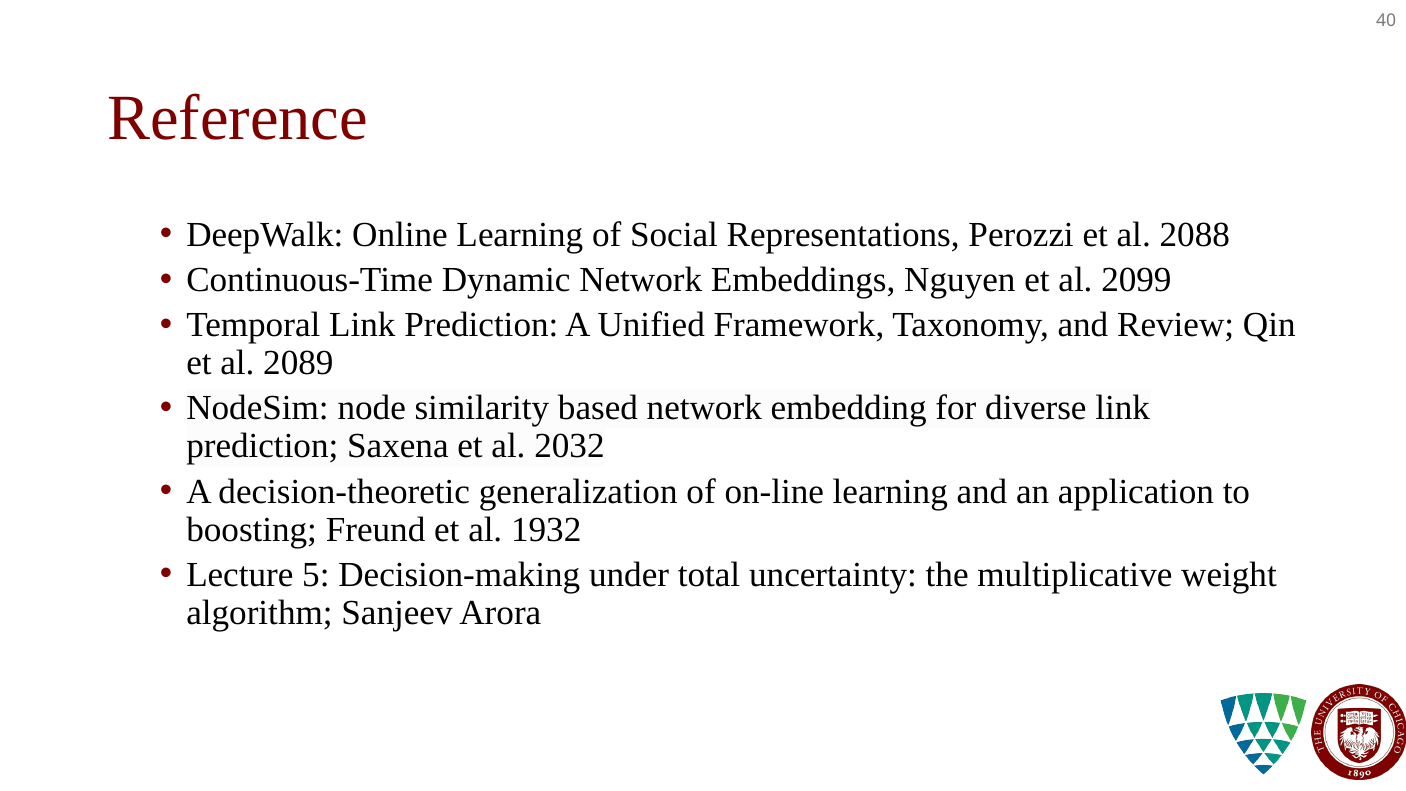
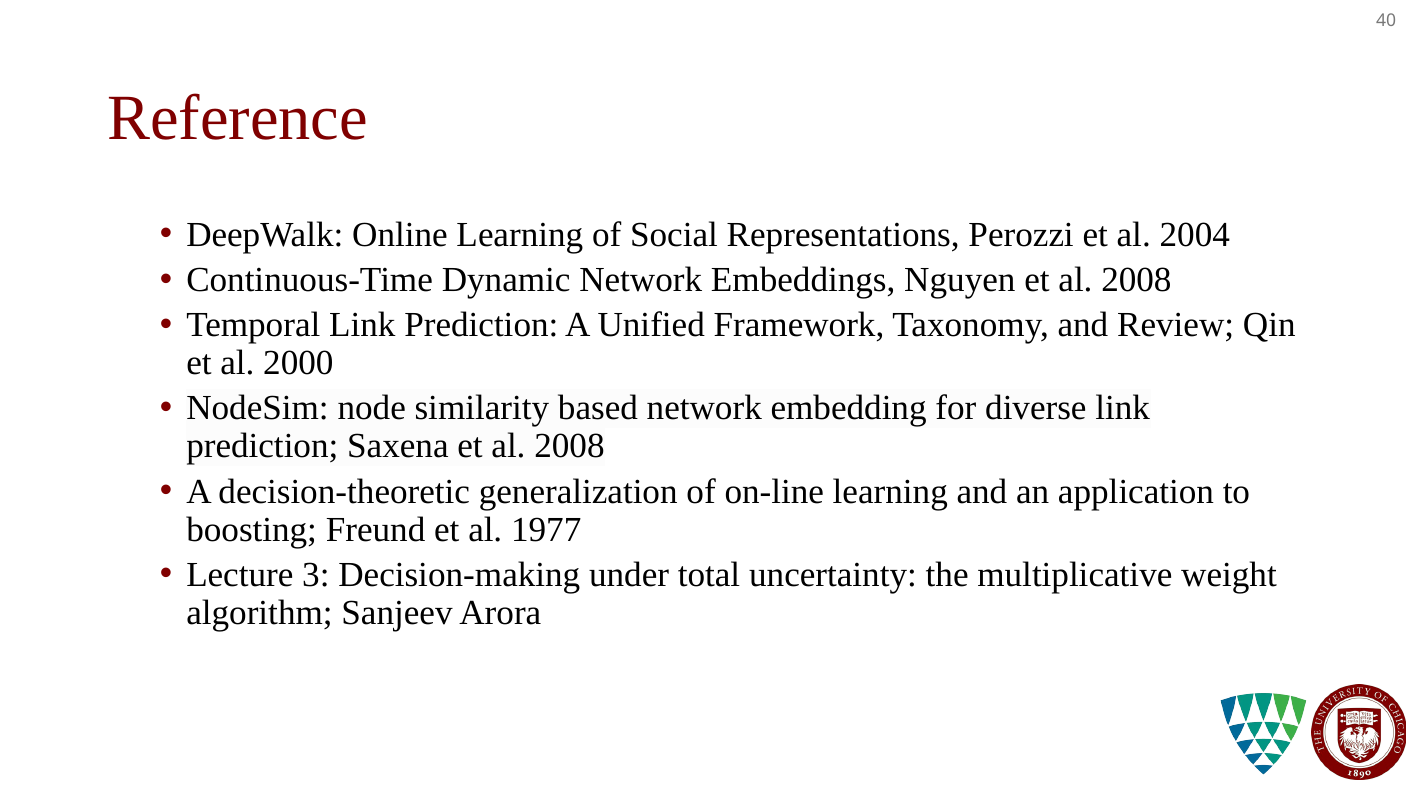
2088: 2088 -> 2004 (1195, 235)
Nguyen et al 2099: 2099 -> 2008 (1136, 280)
2089: 2089 -> 2000 (298, 363)
Saxena et al 2032: 2032 -> 2008 (569, 446)
1932: 1932 -> 1977 (546, 529)
5: 5 -> 3 (316, 575)
